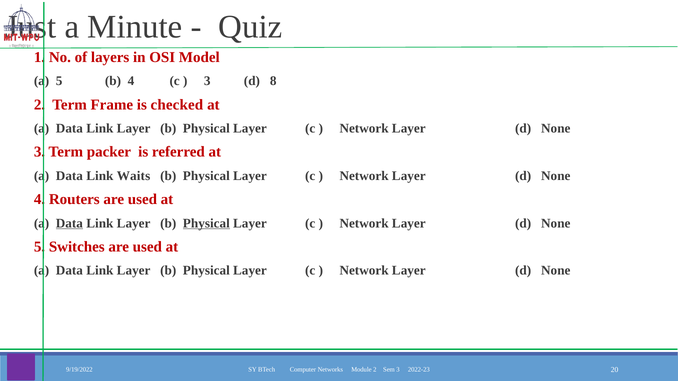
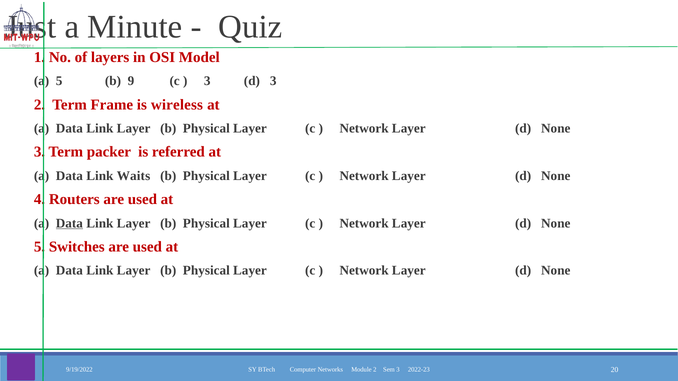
b 4: 4 -> 9 (131, 81)
d 8: 8 -> 3 (273, 81)
checked: checked -> wireless (177, 105)
Physical underline: present -> none (206, 223)
